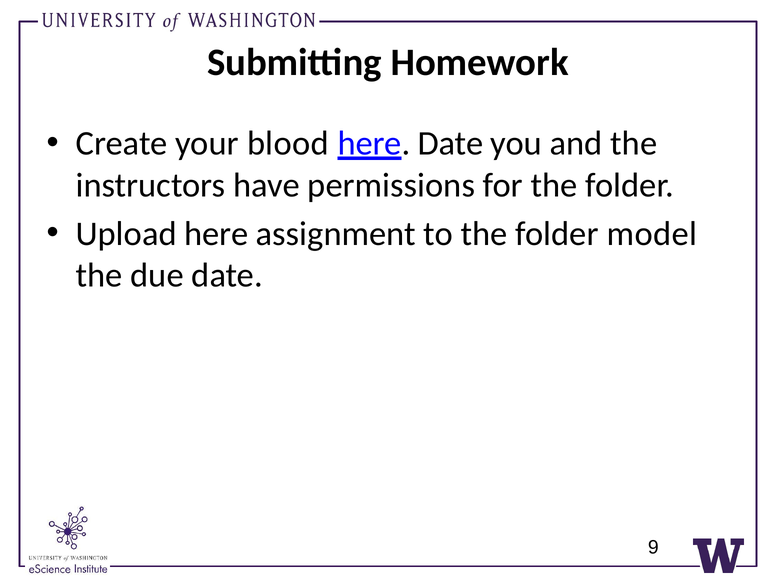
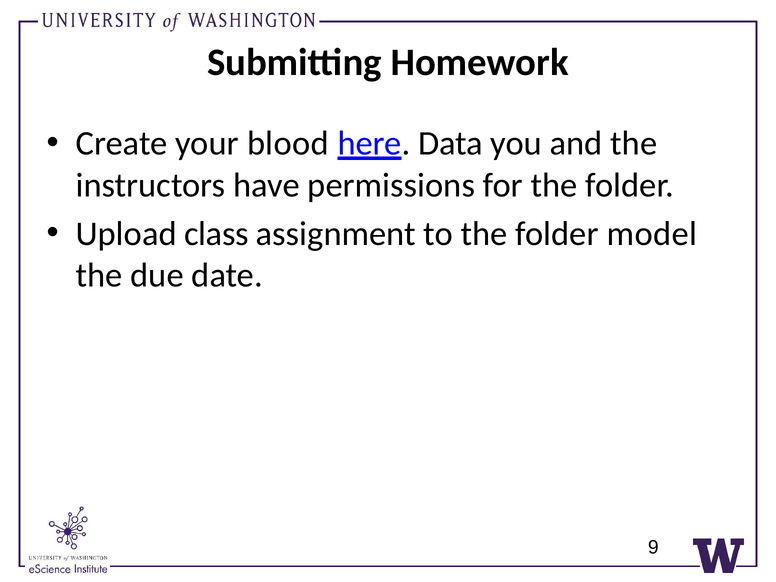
here Date: Date -> Data (451, 143)
Upload here: here -> class (216, 234)
